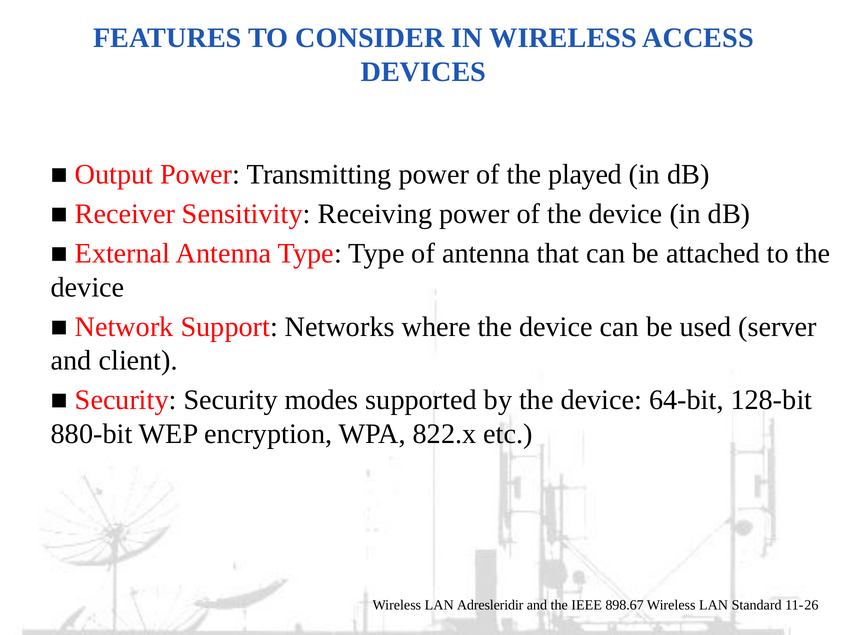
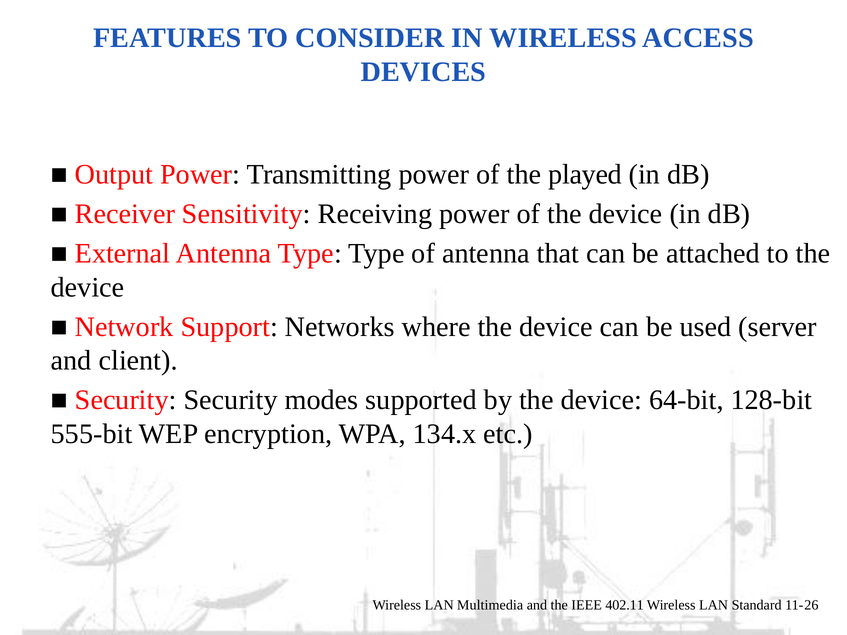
880-bit: 880-bit -> 555-bit (92, 434)
822.x: 822.x -> 134.x (445, 434)
Adresleridir: Adresleridir -> Multimedia (490, 606)
898.67: 898.67 -> 402.11 (625, 606)
